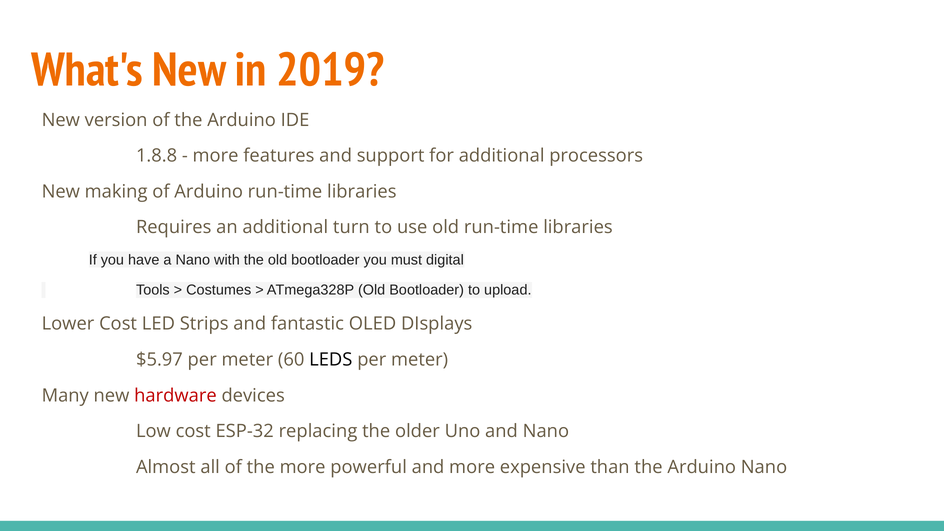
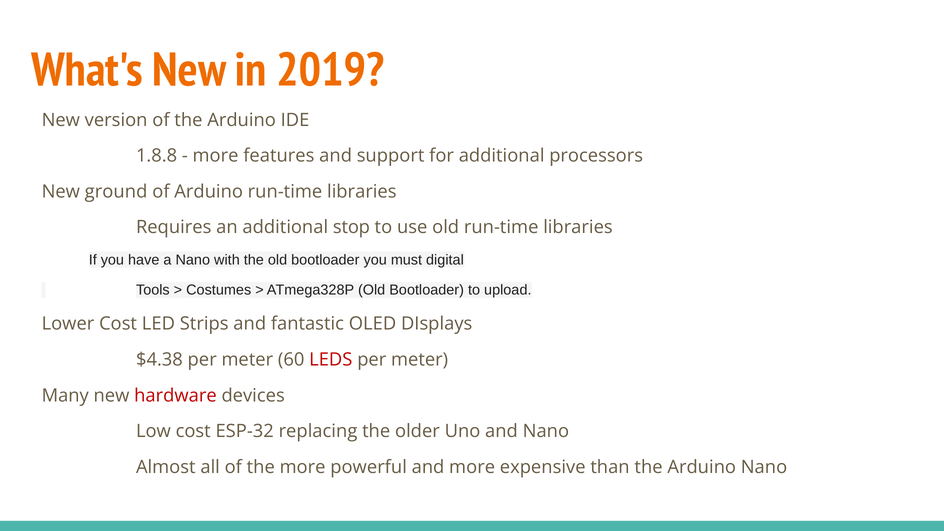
making: making -> ground (116, 192)
turn: turn -> stop (351, 227)
$5.97: $5.97 -> $4.38 (159, 360)
LEDS colour: black -> red (331, 360)
